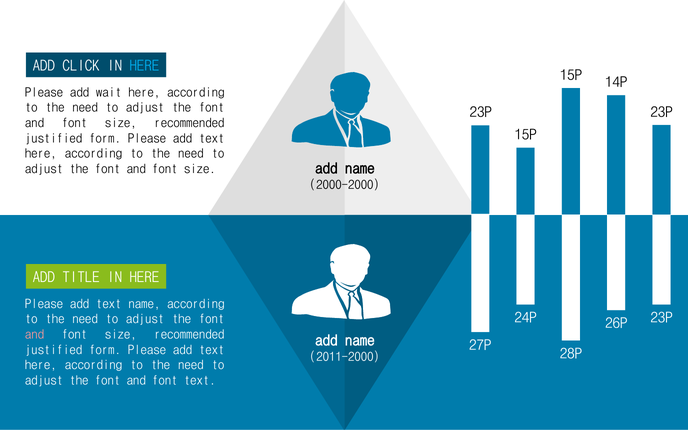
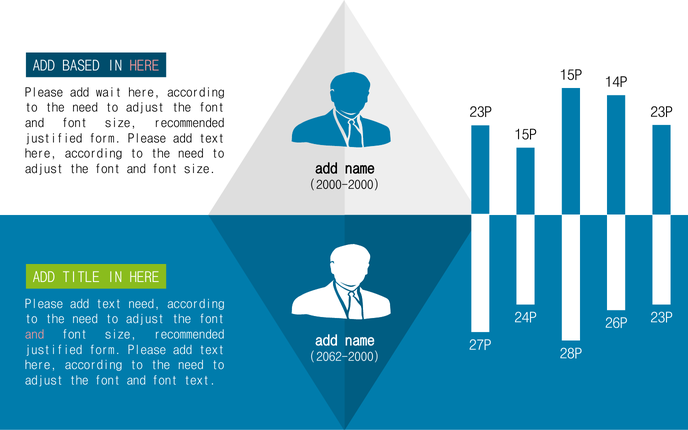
CLICK: CLICK -> BASED (81, 66)
HERE colour: light blue -> pink (144, 66)
text name: name -> need (144, 304)
2011-2000: 2011-2000 -> 2062-2000 (345, 357)
